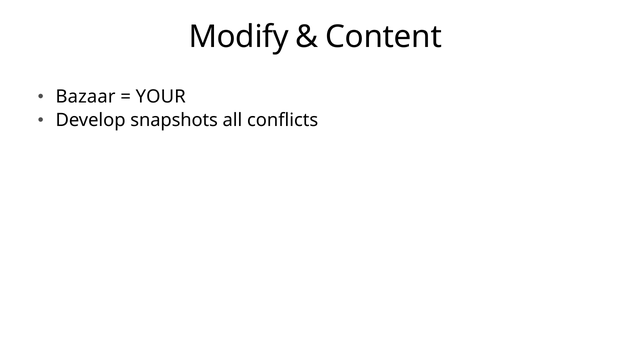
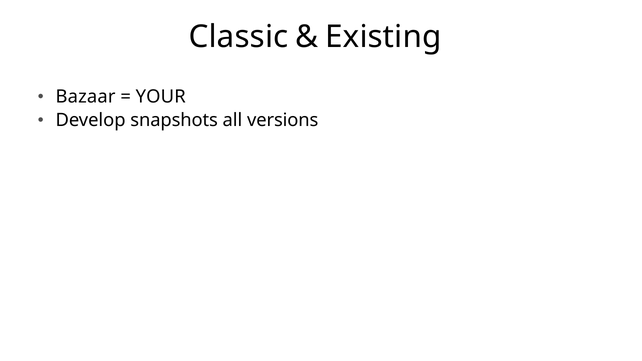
Modify: Modify -> Classic (238, 37)
Content: Content -> Existing (383, 37)
conflicts: conflicts -> versions (283, 120)
